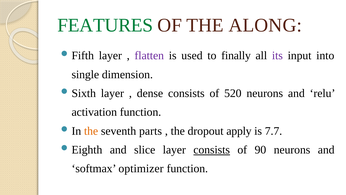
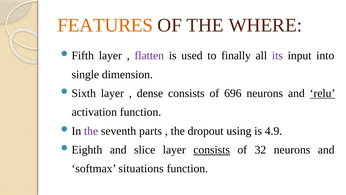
FEATURES colour: green -> orange (105, 25)
ALONG: ALONG -> WHERE (265, 25)
520: 520 -> 696 (233, 93)
relu underline: none -> present (323, 93)
the colour: orange -> purple (91, 131)
apply: apply -> using (239, 131)
7.7: 7.7 -> 4.9 (274, 131)
90: 90 -> 32 (260, 150)
optimizer: optimizer -> situations (141, 168)
